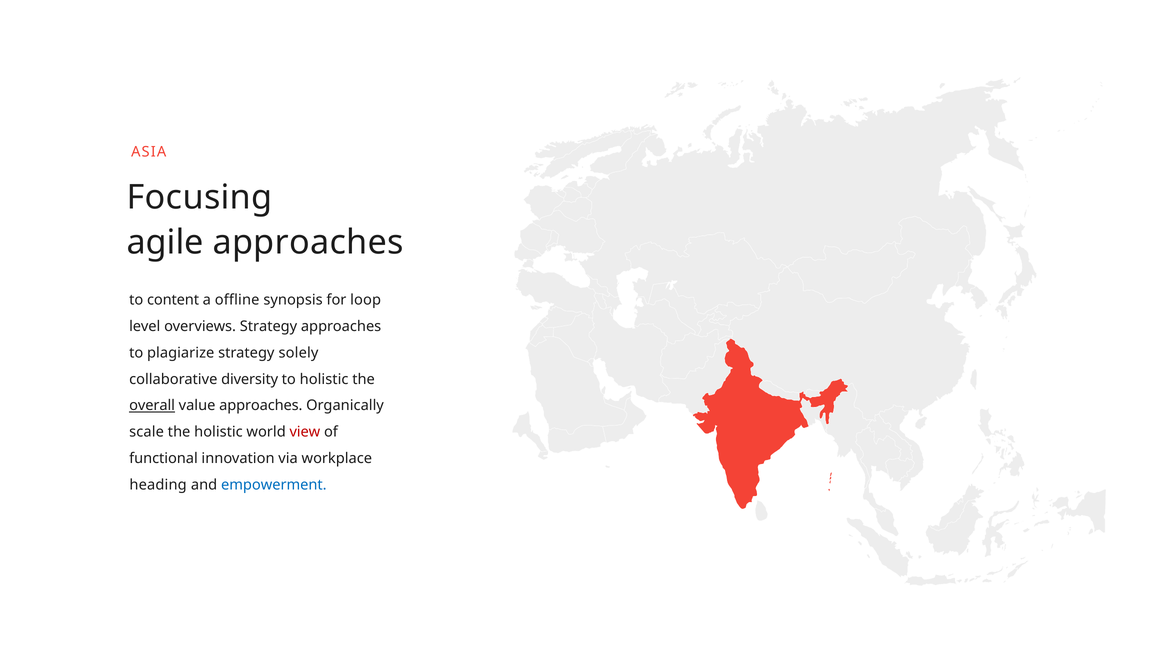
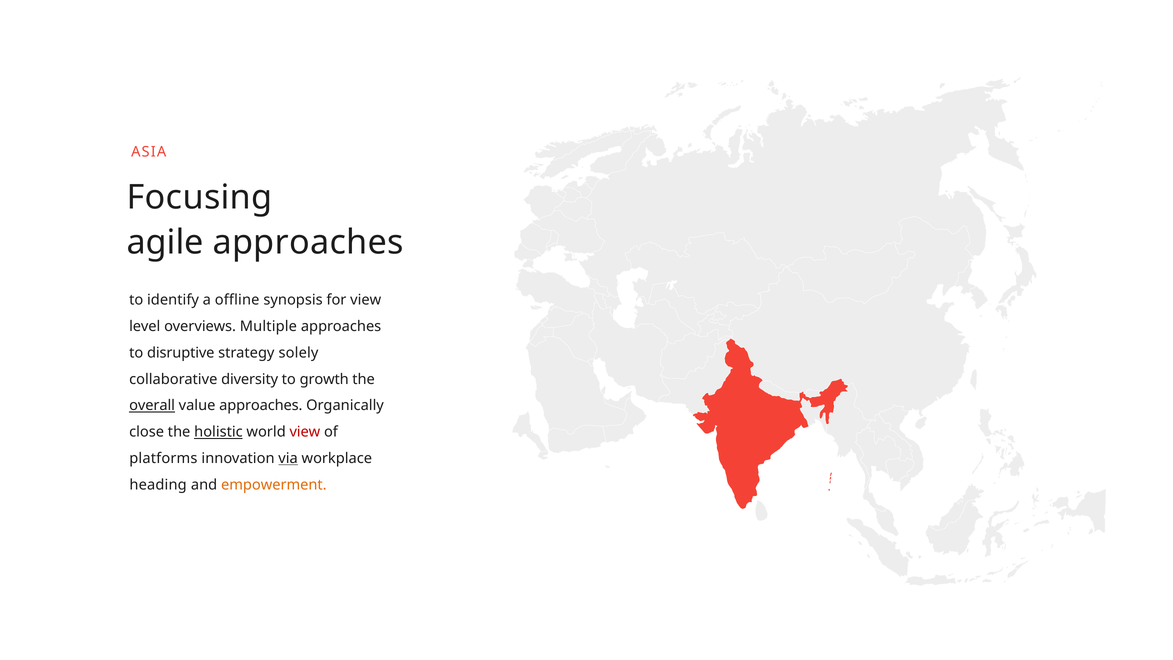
content: content -> identify (173, 300)
for loop: loop -> view (366, 300)
overviews Strategy: Strategy -> Multiple (268, 326)
plagiarize: plagiarize -> disruptive (181, 353)
to holistic: holistic -> growth (324, 379)
scale: scale -> close (147, 432)
holistic underline: none -> present (218, 432)
functional: functional -> platforms (163, 458)
via underline: none -> present (288, 458)
empowerment colour: blue -> orange (274, 485)
